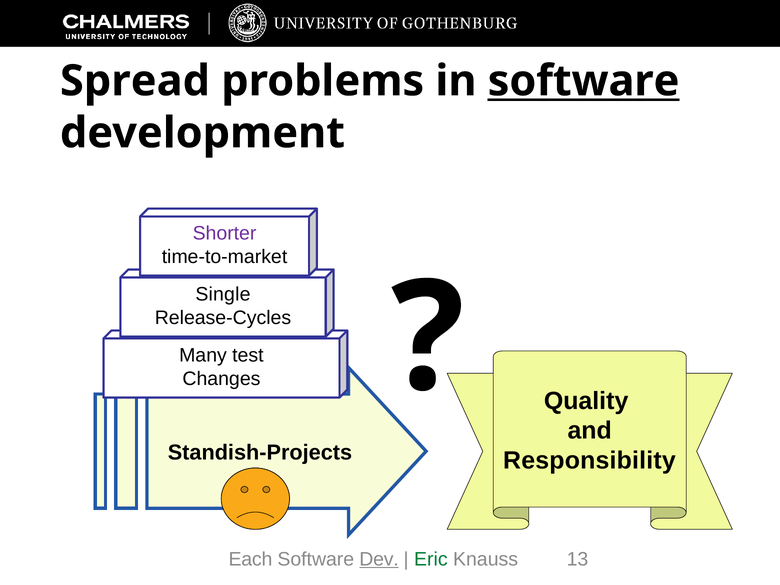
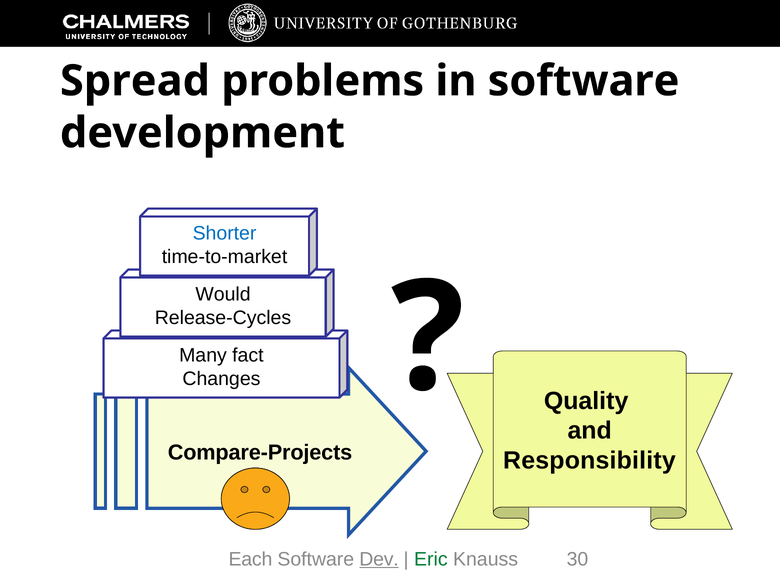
software underline: present -> none (584, 81)
Shorter colour: purple -> blue (225, 233)
Single: Single -> Would (223, 294)
test: test -> fact (248, 355)
Standish-Projects: Standish-Projects -> Compare-Projects (260, 453)
13: 13 -> 30 (577, 559)
